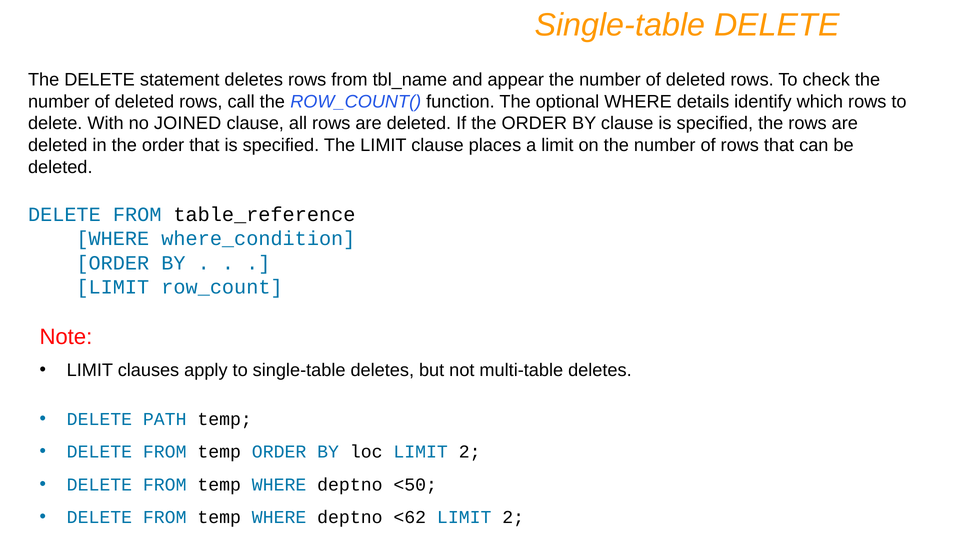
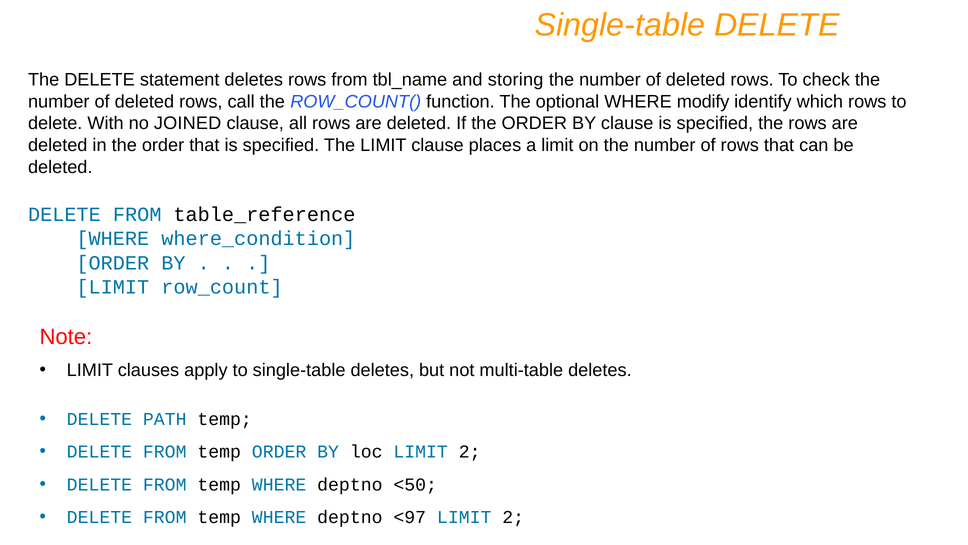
appear: appear -> storing (516, 80)
details: details -> modify (703, 102)
<62: <62 -> <97 (410, 517)
